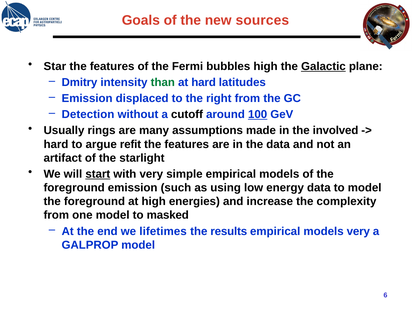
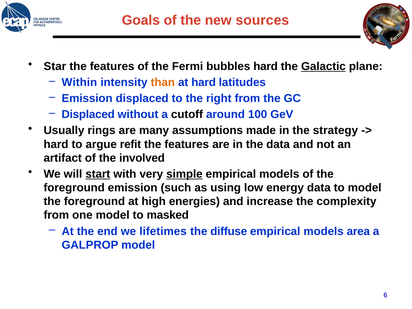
bubbles high: high -> hard (266, 66)
Dmitry: Dmitry -> Within (79, 82)
than colour: green -> orange (163, 82)
Detection: Detection -> Displaced (88, 114)
100 underline: present -> none (258, 114)
involved: involved -> strategy (335, 130)
starlight: starlight -> involved (142, 158)
simple underline: none -> present (184, 174)
results: results -> diffuse (229, 231)
models very: very -> area (358, 231)
